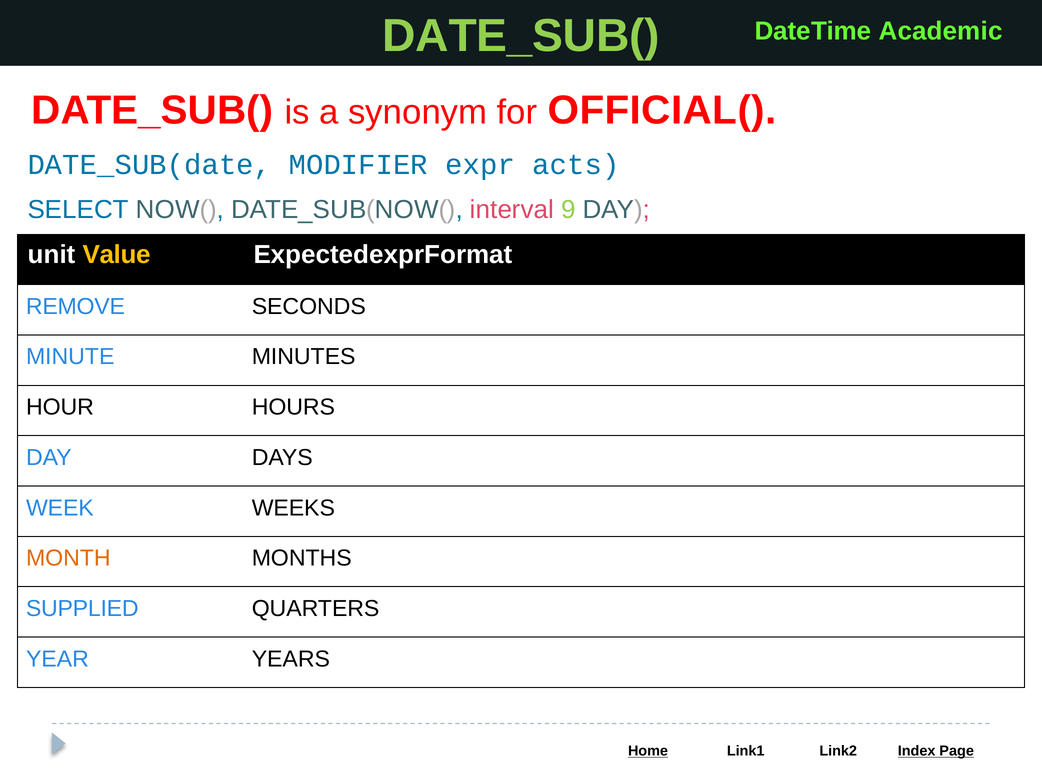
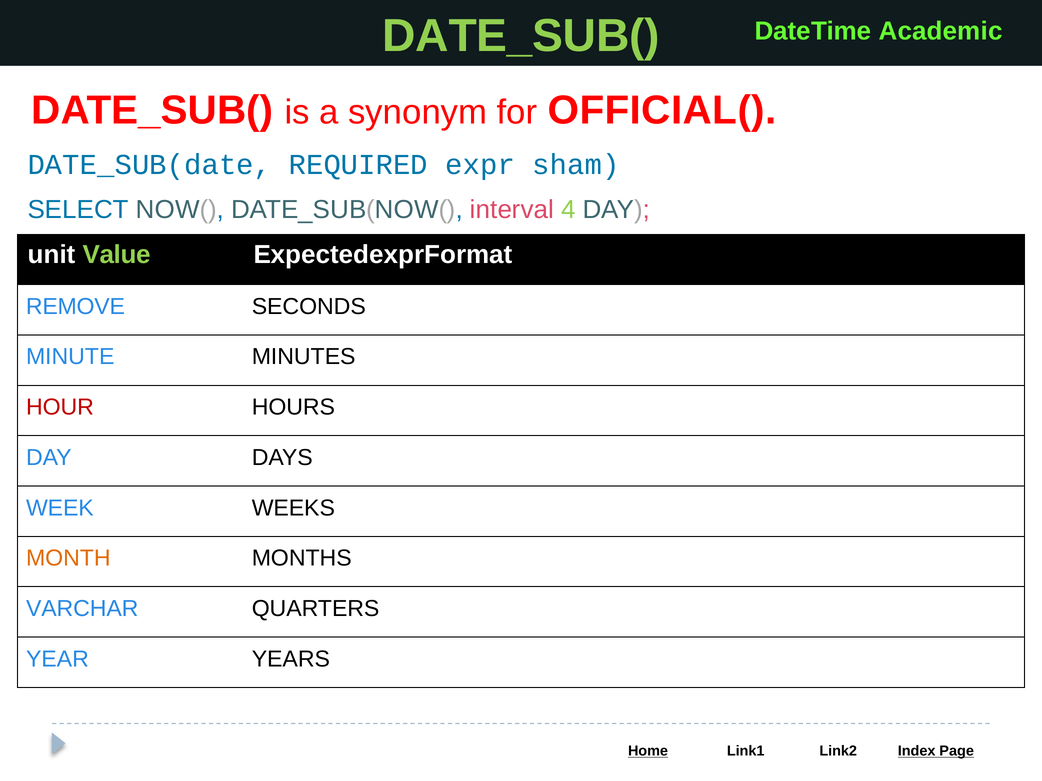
MODIFIER: MODIFIER -> REQUIRED (358, 165)
acts: acts -> sham (576, 165)
9: 9 -> 4 (568, 210)
Value colour: yellow -> light green (117, 255)
HOUR colour: black -> red (60, 407)
SUPPLIED: SUPPLIED -> VARCHAR (82, 609)
